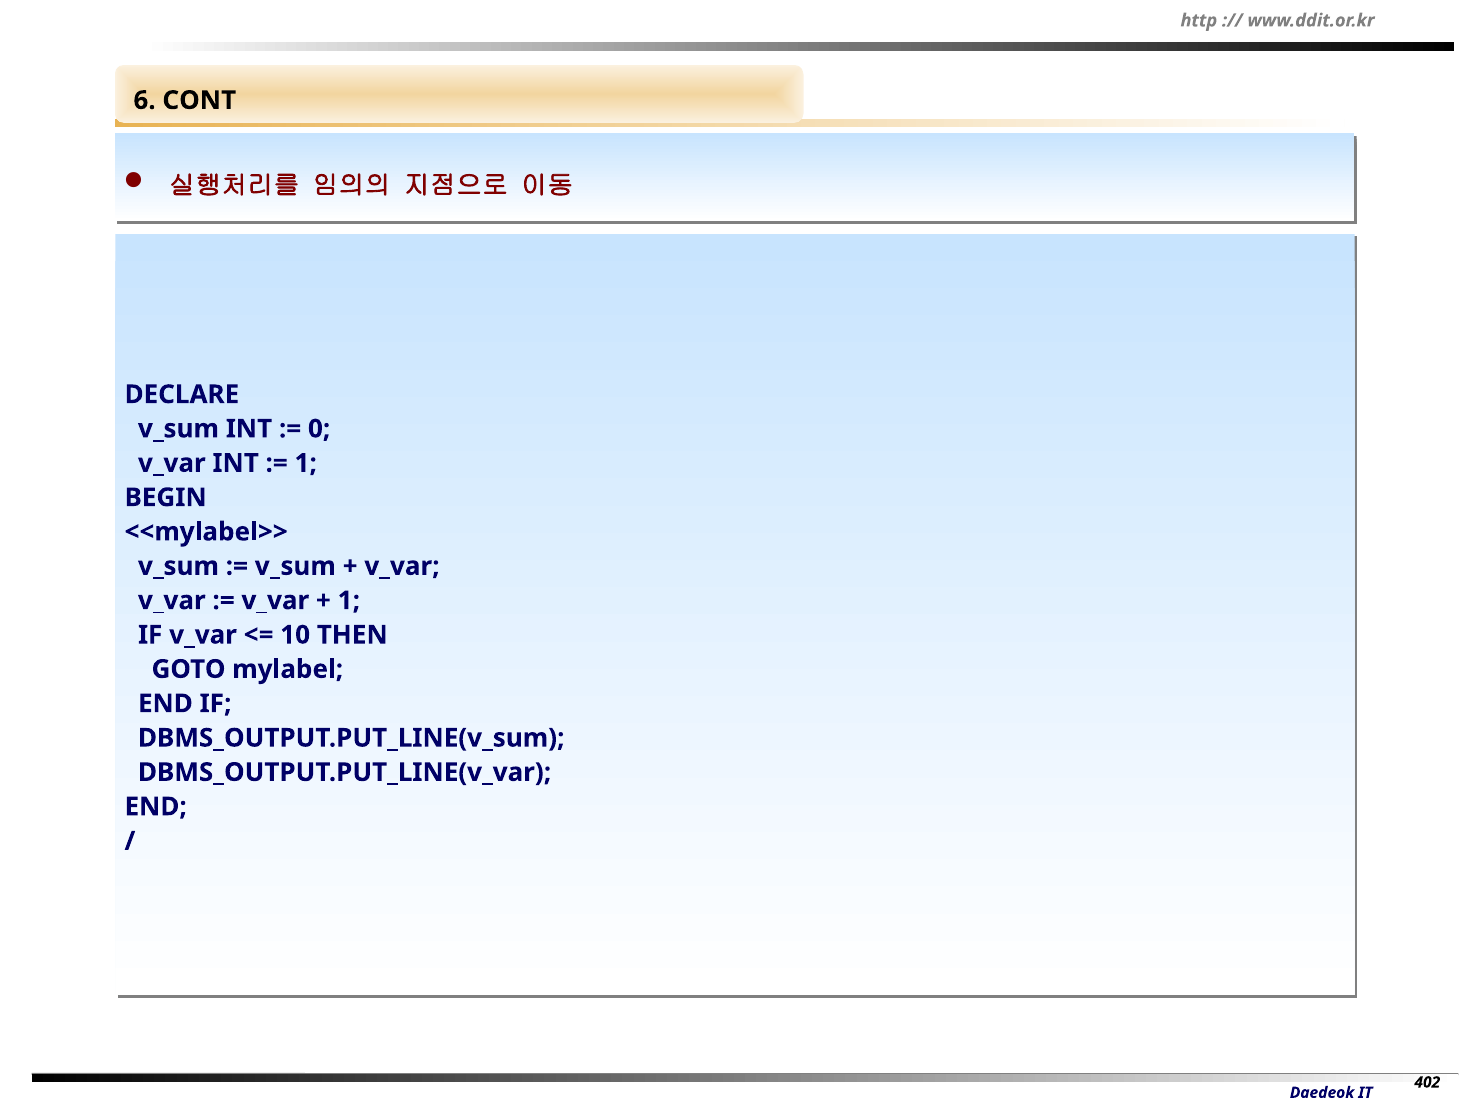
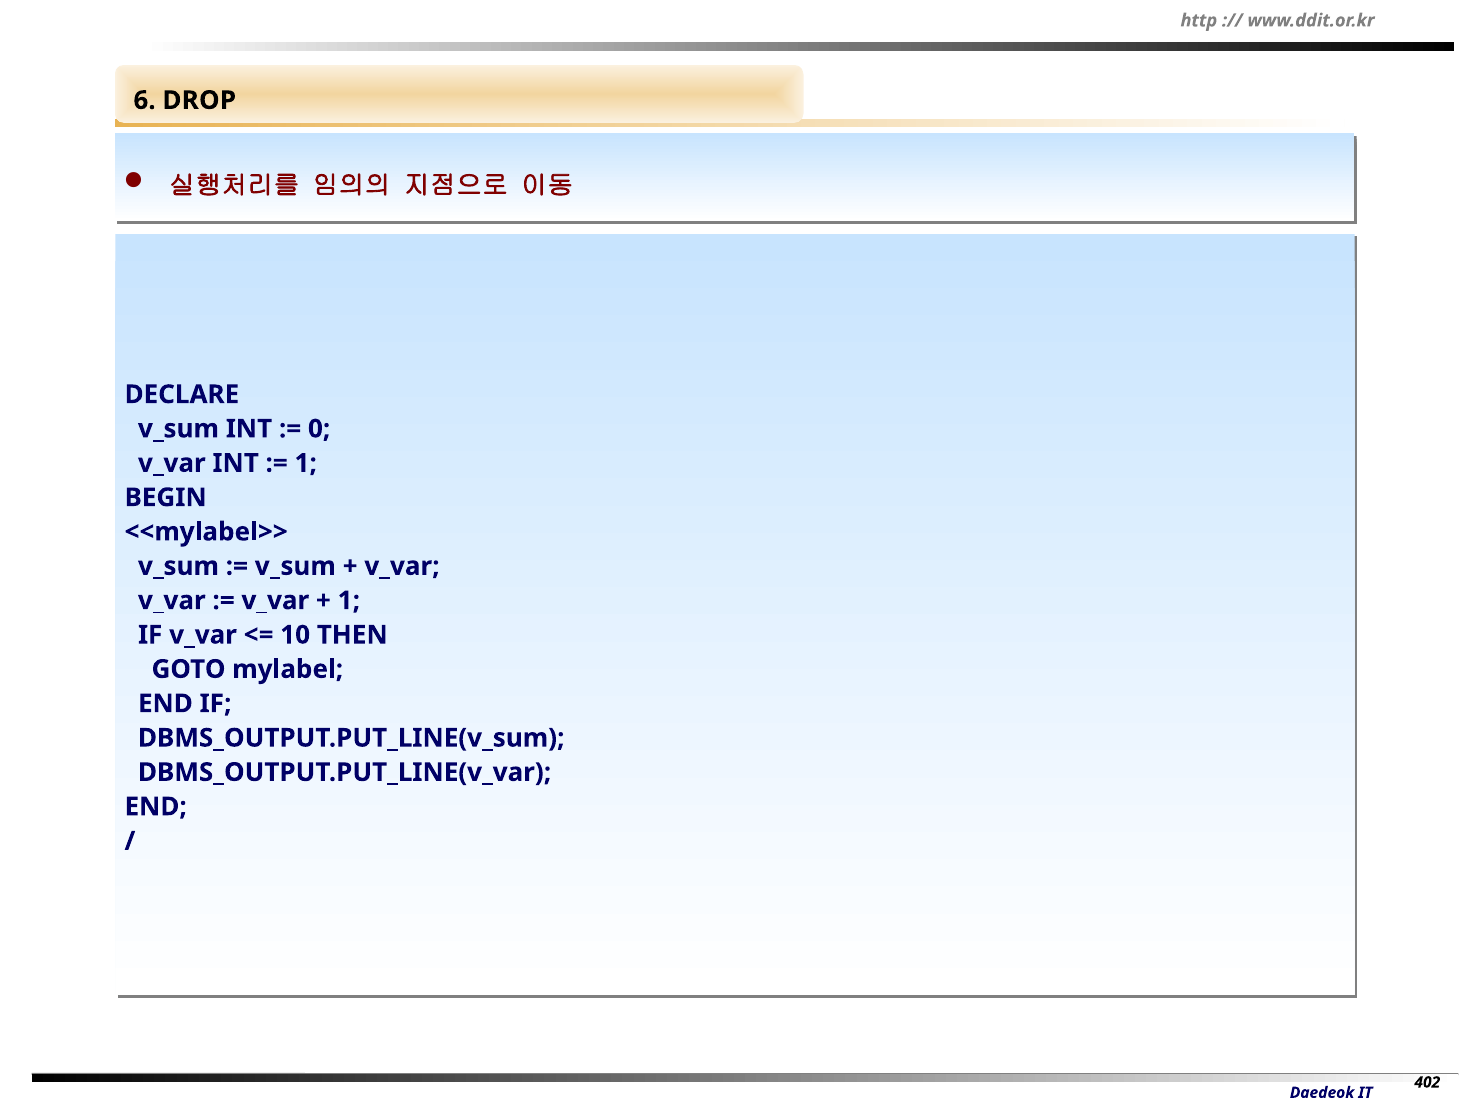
CONT: CONT -> DROP (199, 100)
